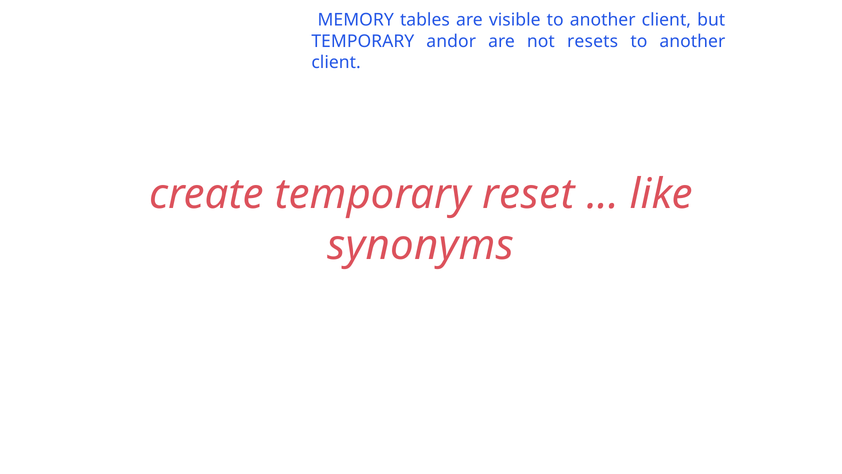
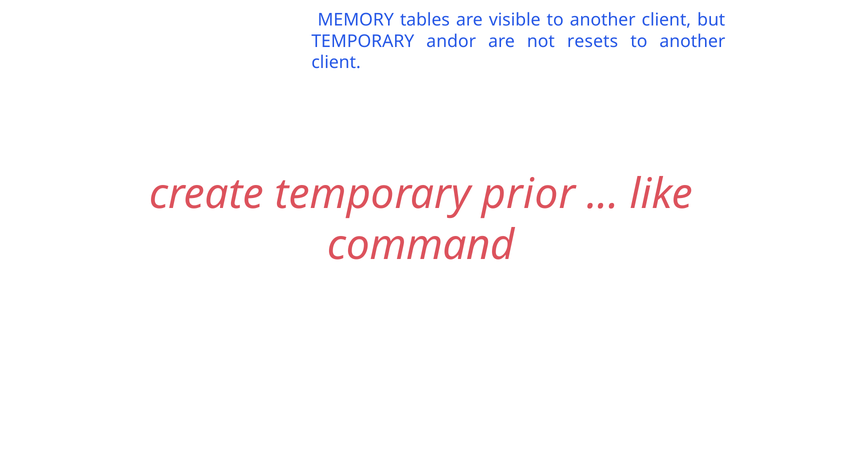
reset: reset -> prior (529, 194)
synonyms: synonyms -> command (421, 245)
